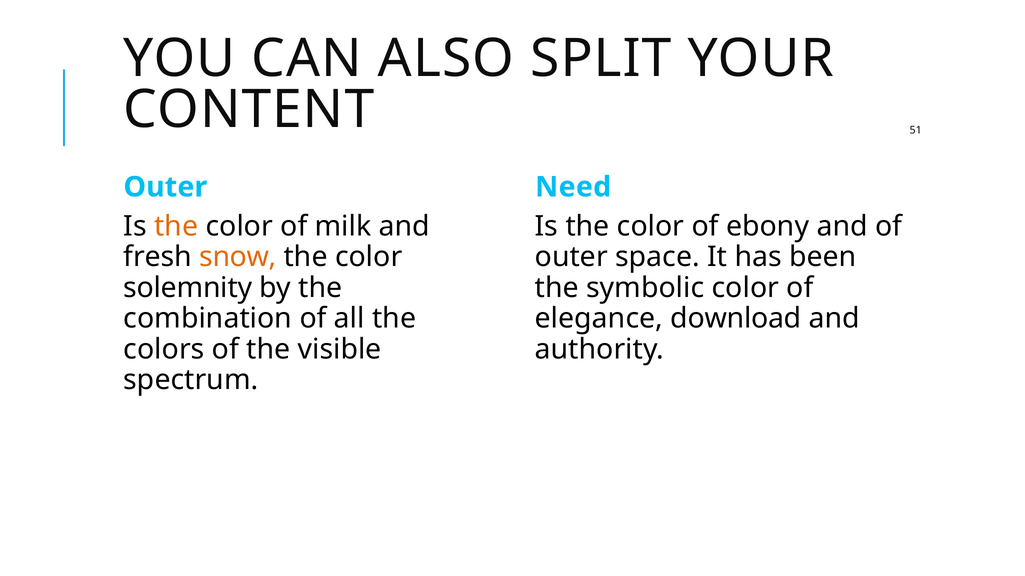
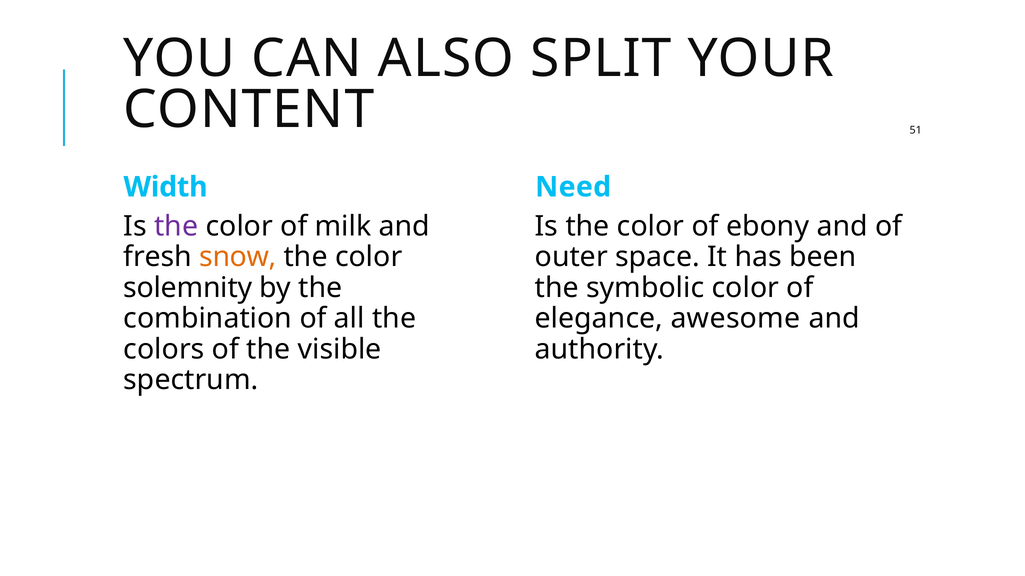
Outer: Outer -> Width (166, 187)
the colour: orange -> purple (176, 227)
download: download -> awesome (736, 319)
